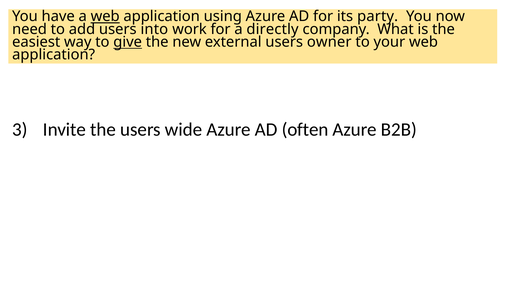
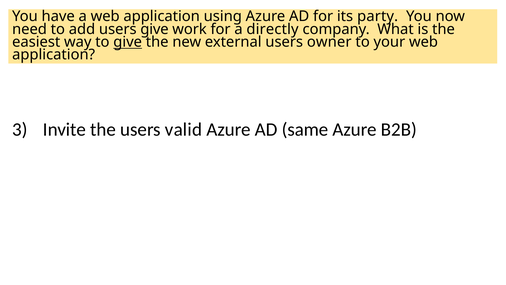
web underline: present -> none (105, 16)
users into: into -> give (154, 29)
wide: wide -> valid (183, 129)
often: often -> same (305, 129)
